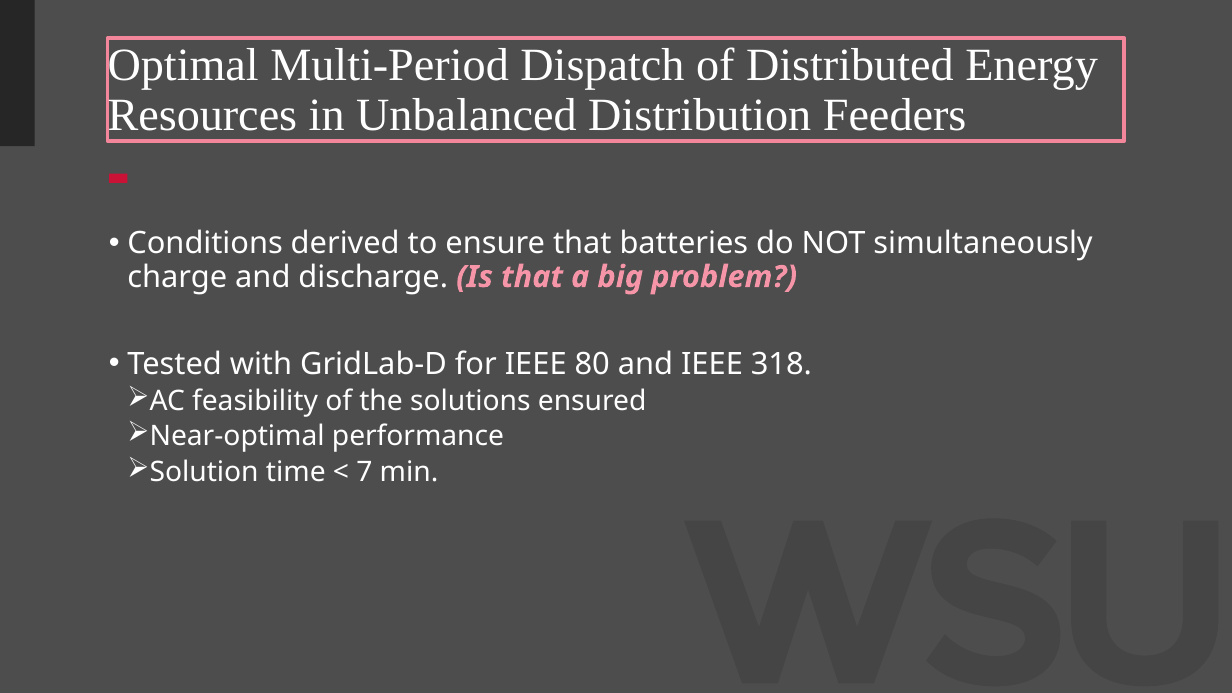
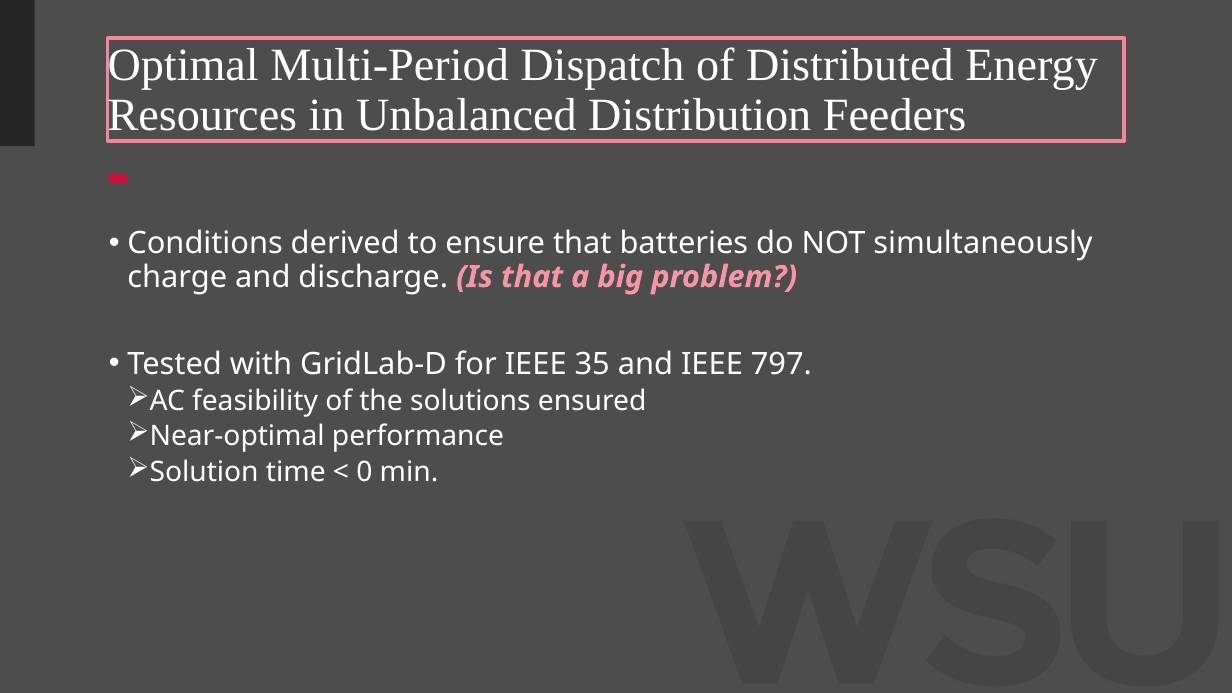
80: 80 -> 35 (592, 364)
318: 318 -> 797 (781, 364)
7: 7 -> 0 (364, 472)
